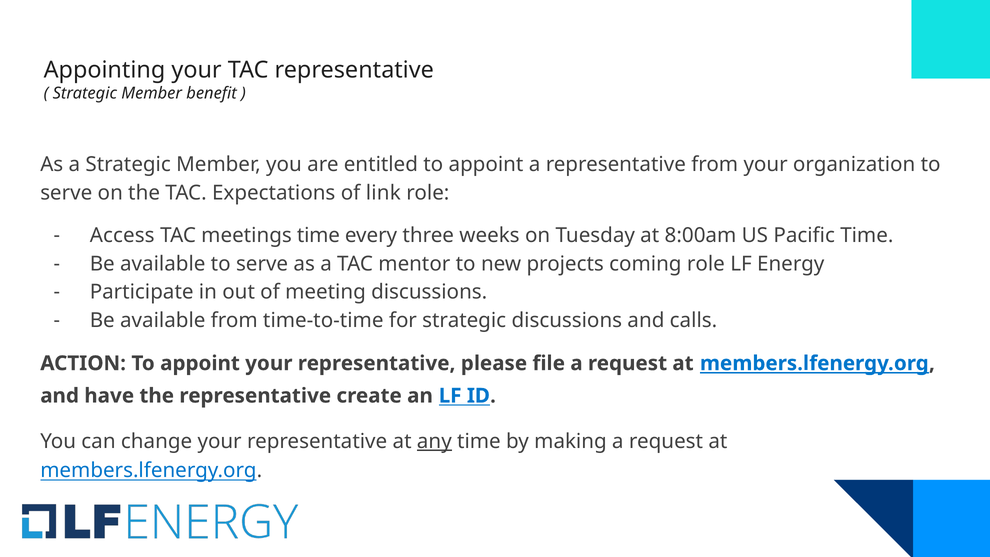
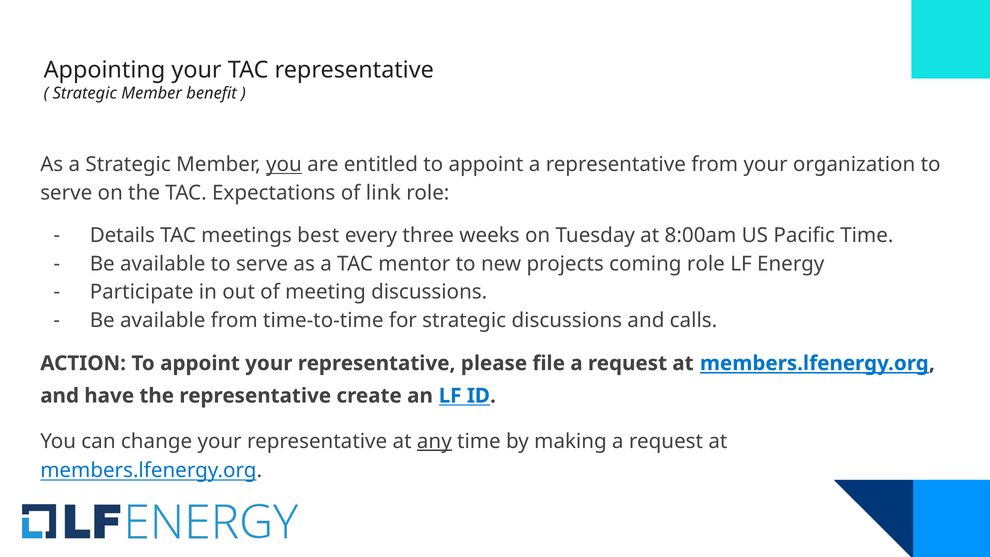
you underline: none -> present (284, 165)
Access: Access -> Details (122, 235)
meetings time: time -> best (318, 235)
